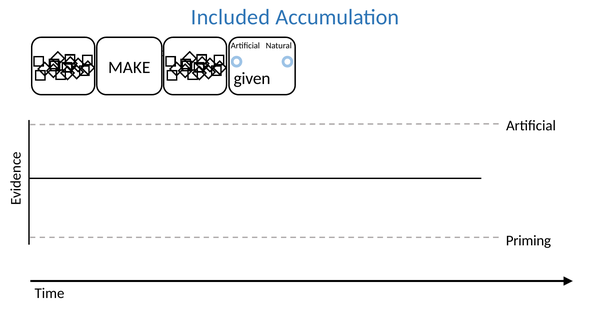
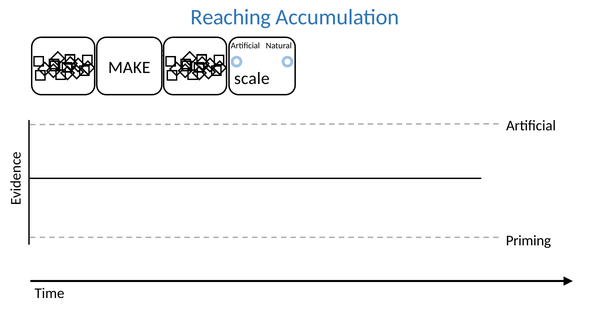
Included: Included -> Reaching (231, 17)
given: given -> scale (252, 78)
